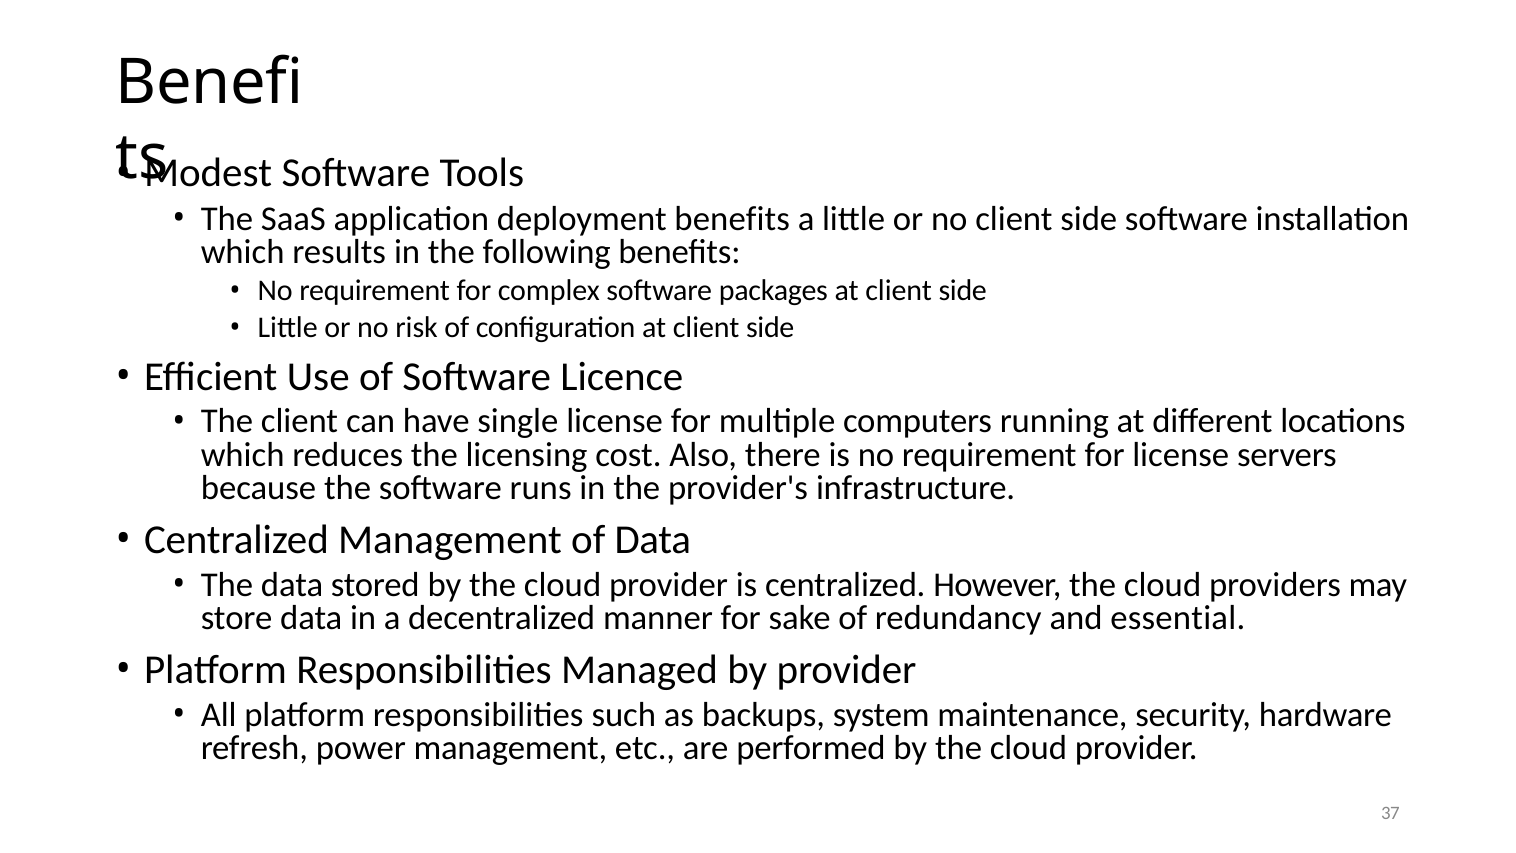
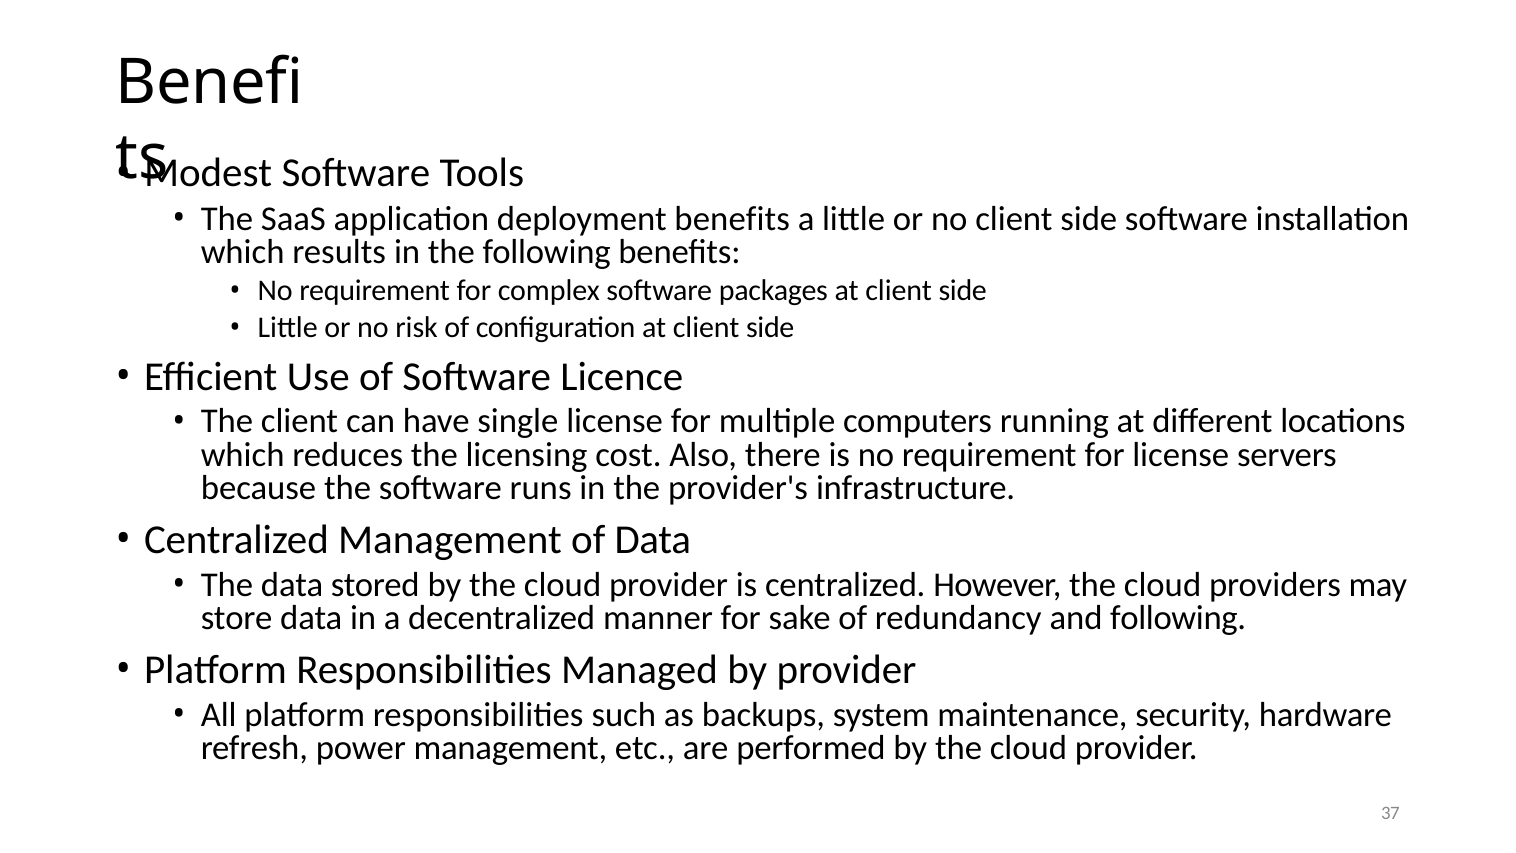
and essential: essential -> following (1178, 618)
